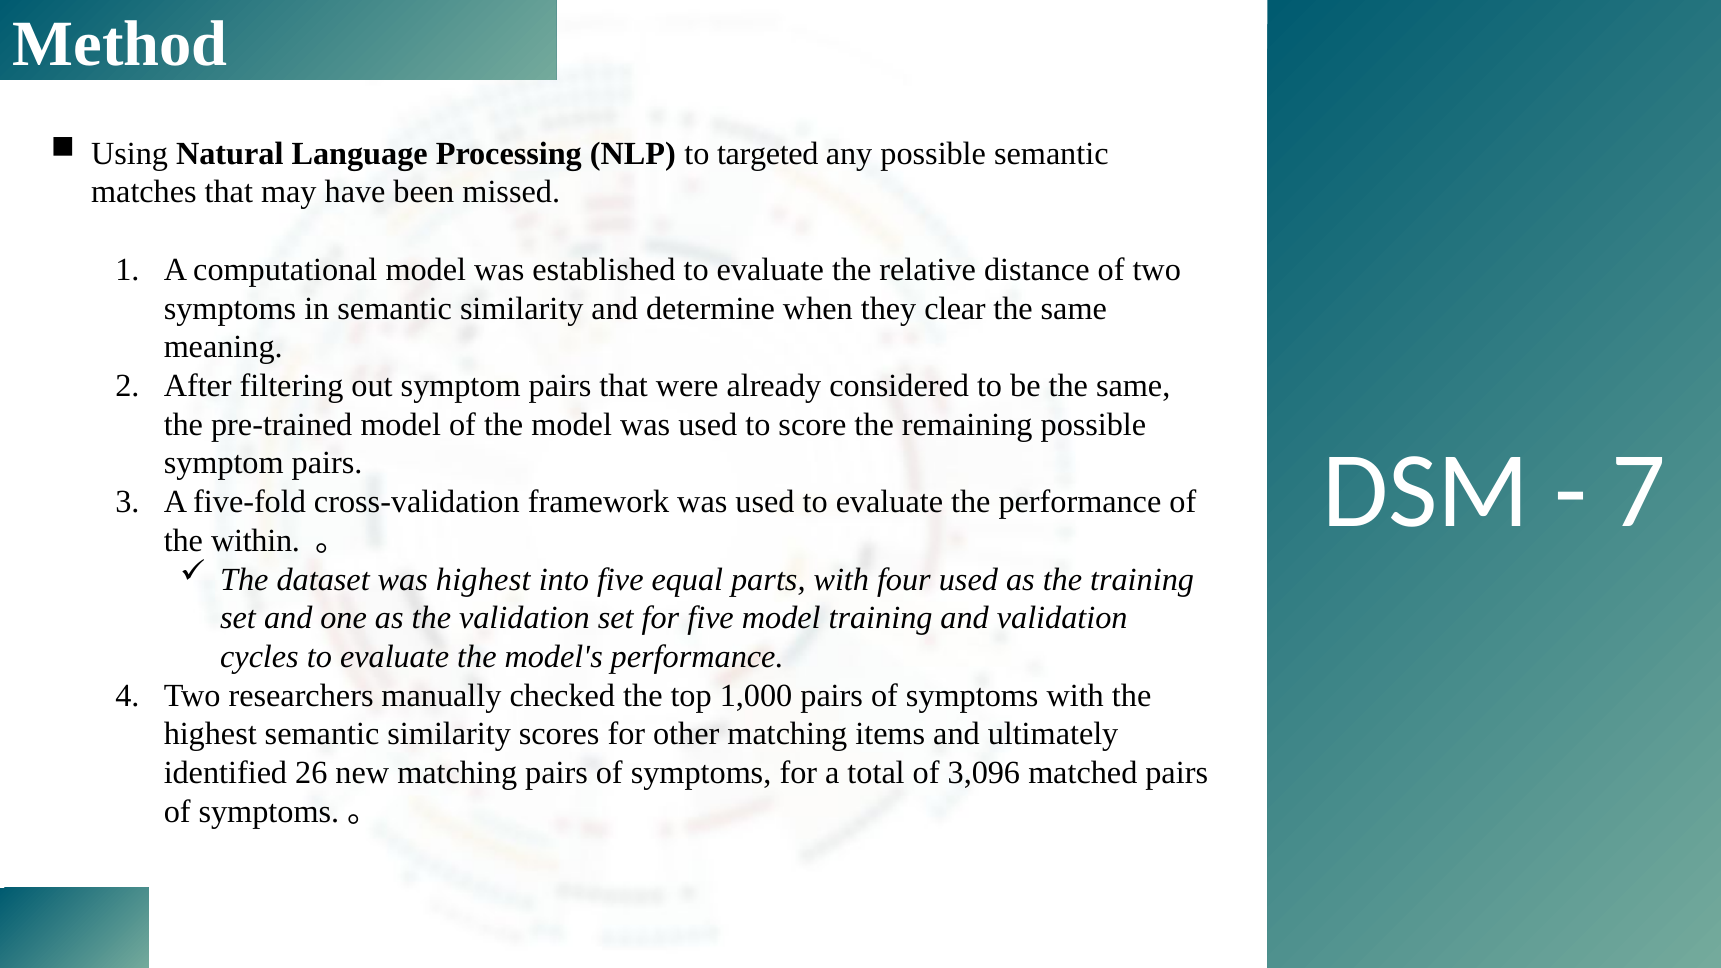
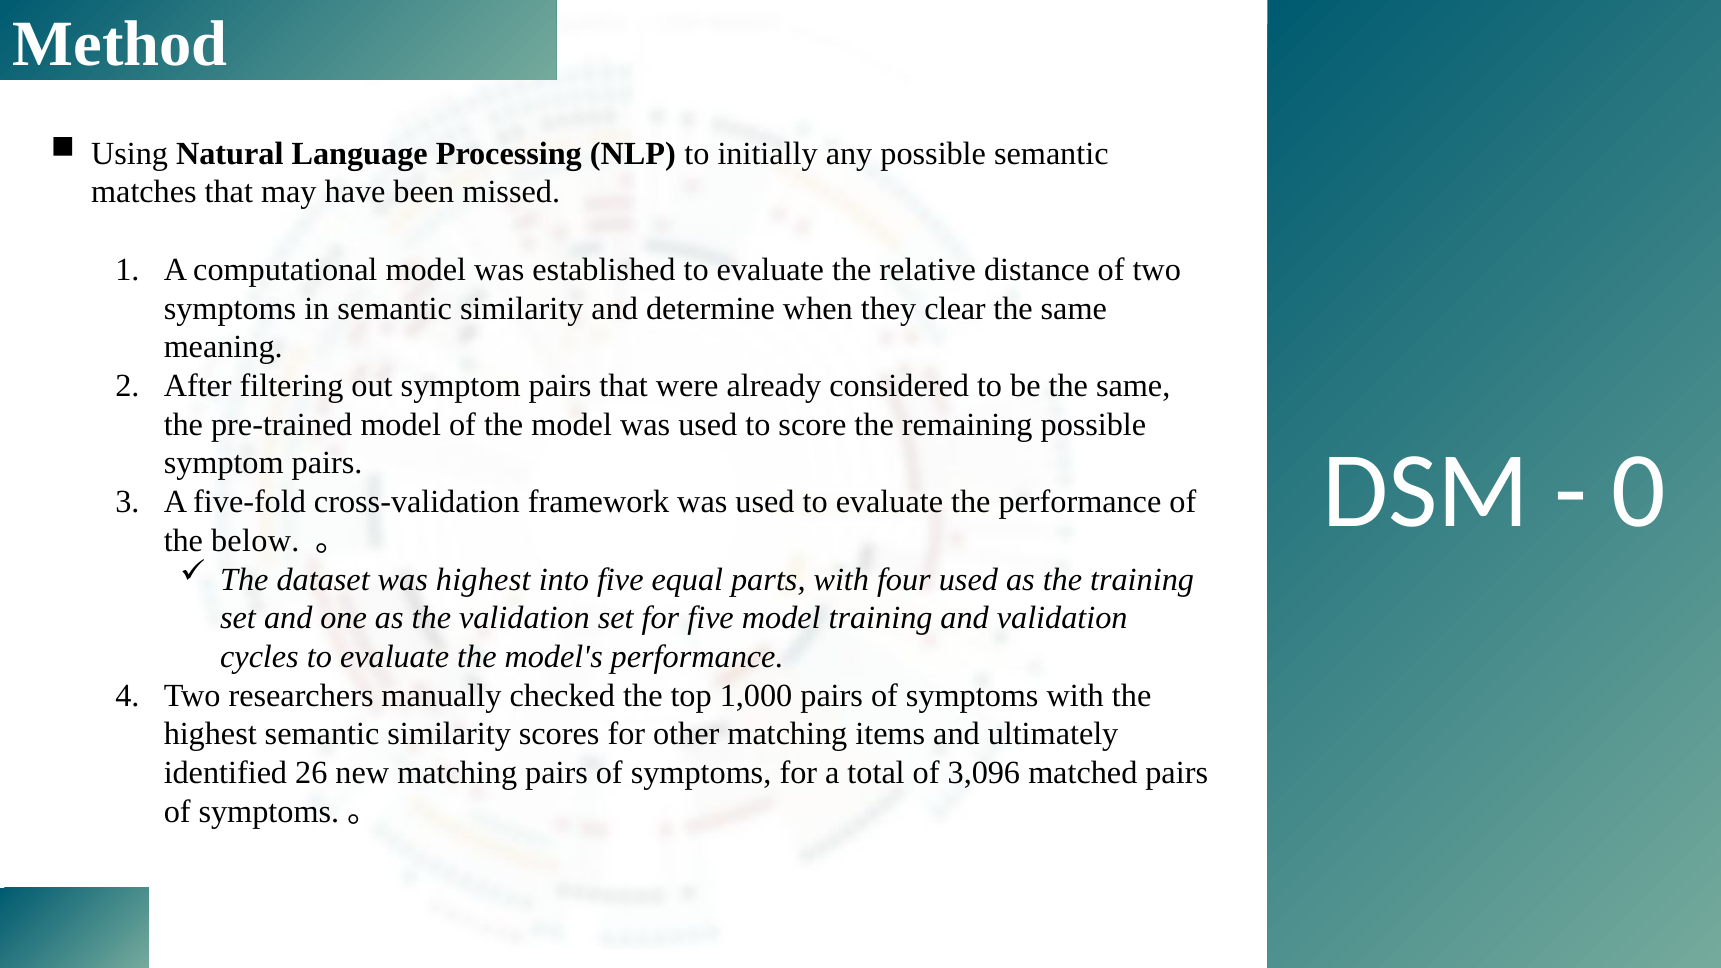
targeted: targeted -> initially (768, 154)
7: 7 -> 0 (1638, 492)
within: within -> below (255, 541)
